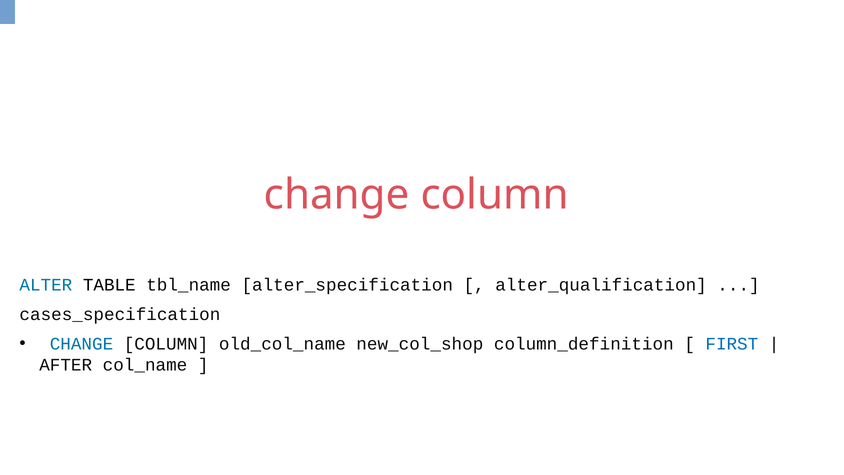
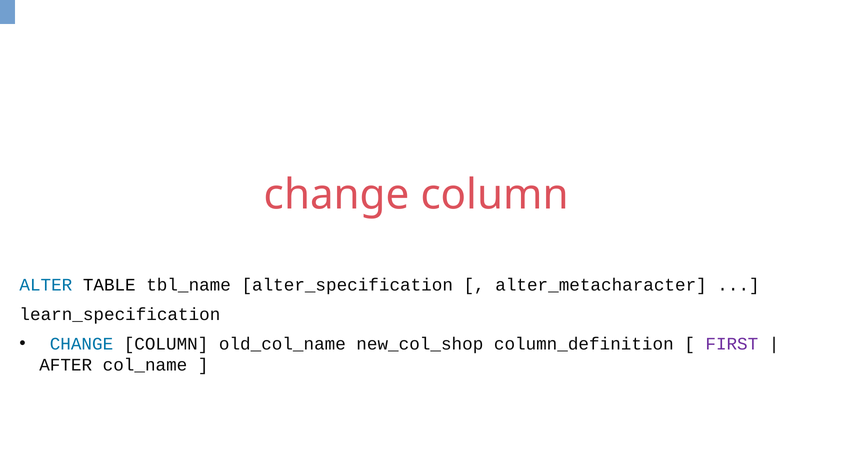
alter_qualification: alter_qualification -> alter_metacharacter (601, 285)
cases_specification: cases_specification -> learn_specification (120, 314)
FIRST colour: blue -> purple (732, 344)
